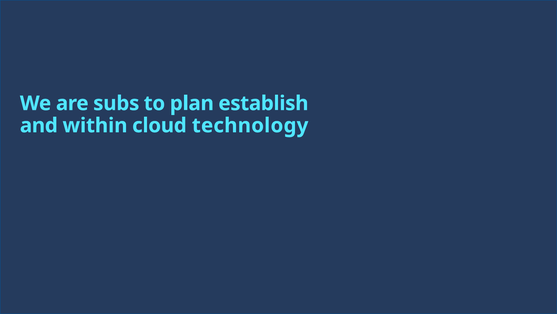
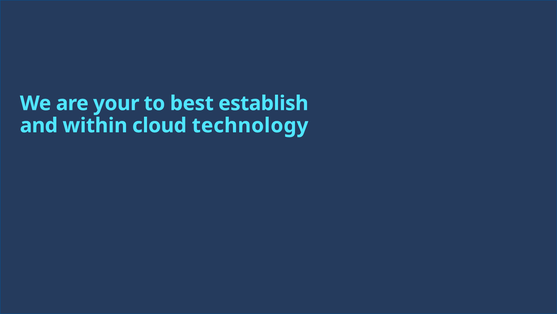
subs: subs -> your (116, 103)
plan: plan -> best (192, 103)
